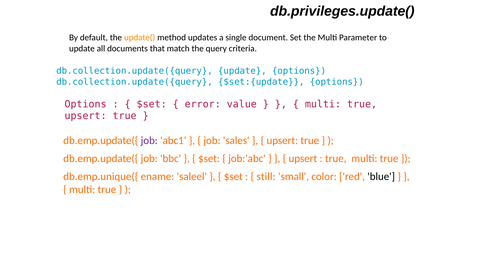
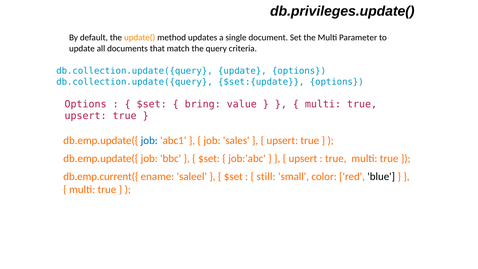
error: error -> bring (203, 104)
job colour: purple -> blue (149, 141)
db.emp.unique({: db.emp.unique({ -> db.emp.current({ (101, 176)
